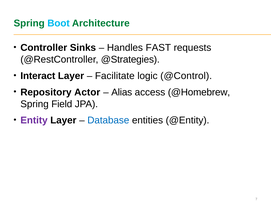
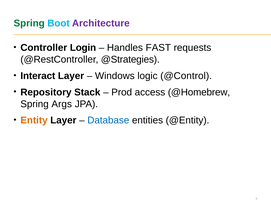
Architecture colour: green -> purple (101, 23)
Sinks: Sinks -> Login (83, 48)
Facilitate: Facilitate -> Windows (115, 76)
Actor: Actor -> Stack (87, 92)
Alias: Alias -> Prod (122, 92)
Field: Field -> Args (62, 104)
Entity colour: purple -> orange (34, 120)
